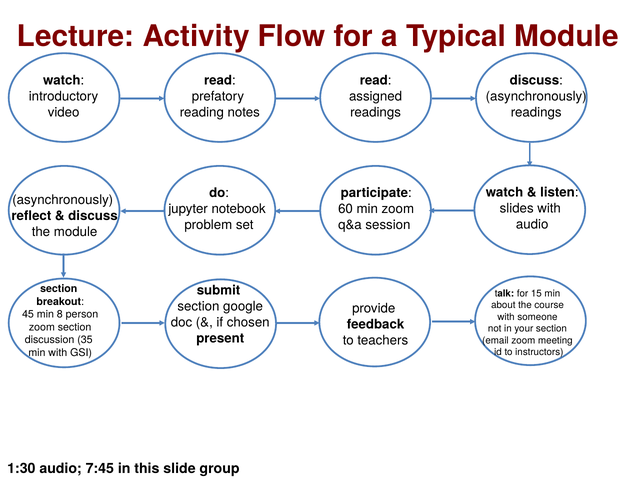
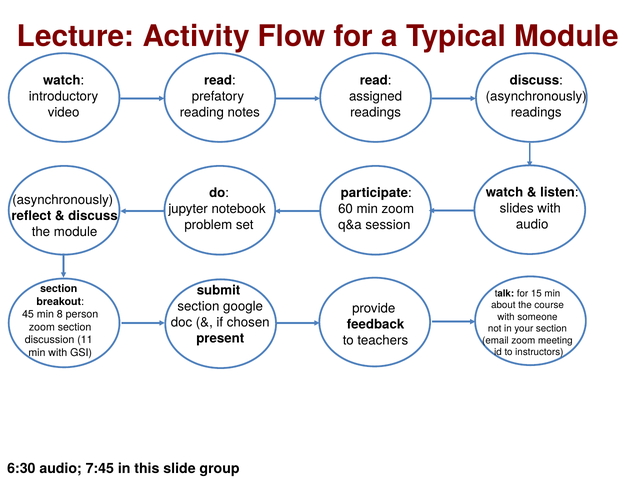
35: 35 -> 11 (85, 340)
1:30: 1:30 -> 6:30 (21, 468)
